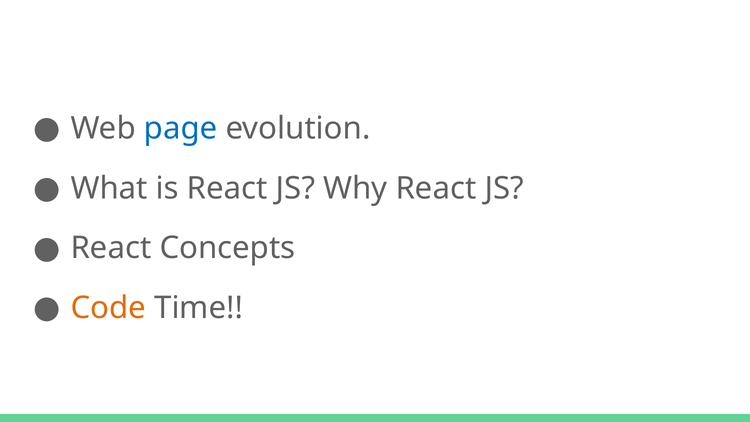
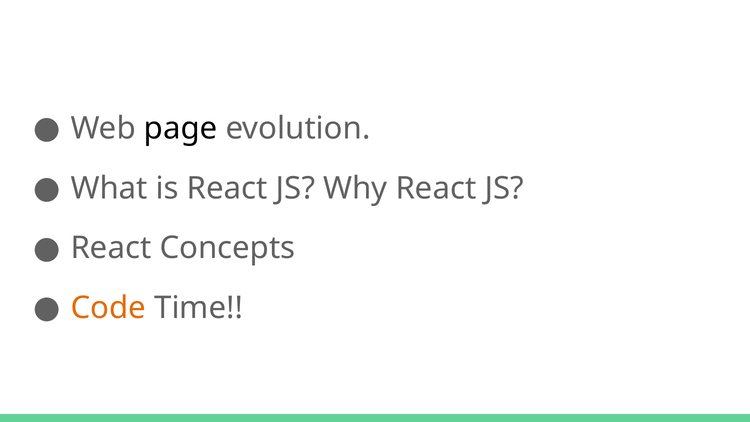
page colour: blue -> black (181, 129)
